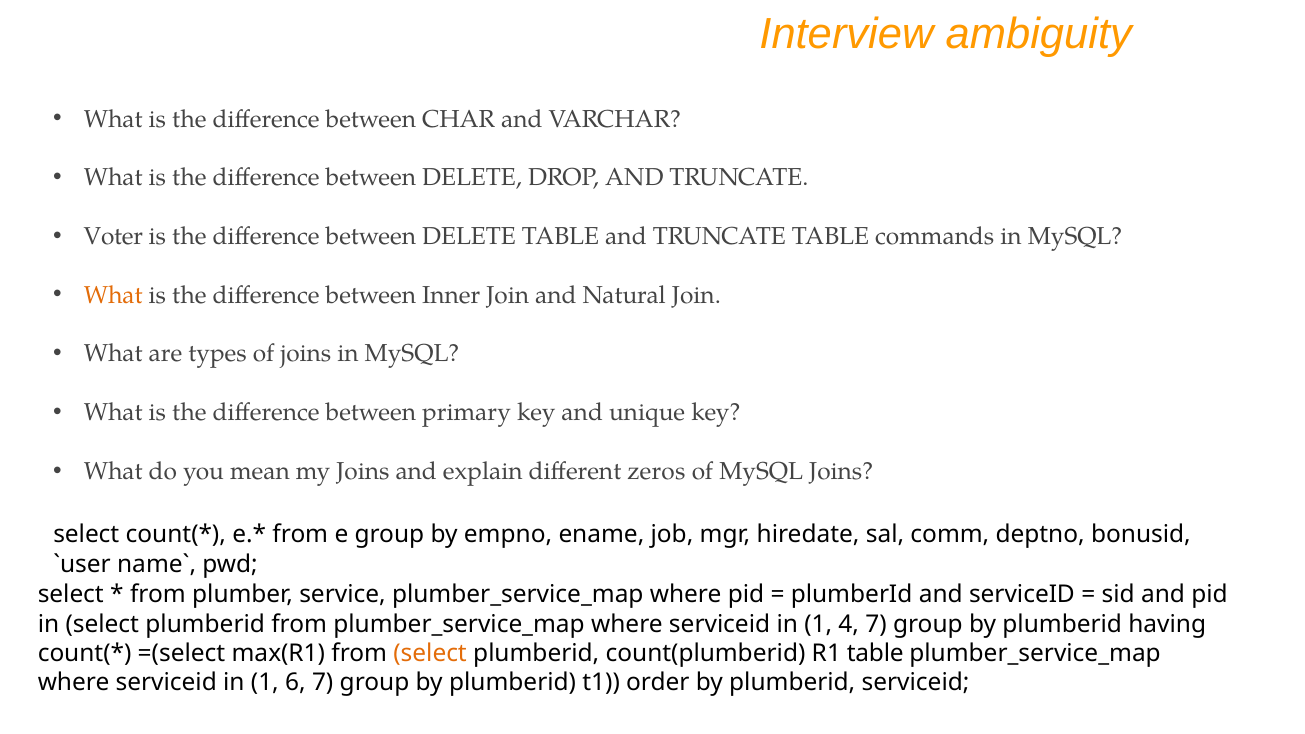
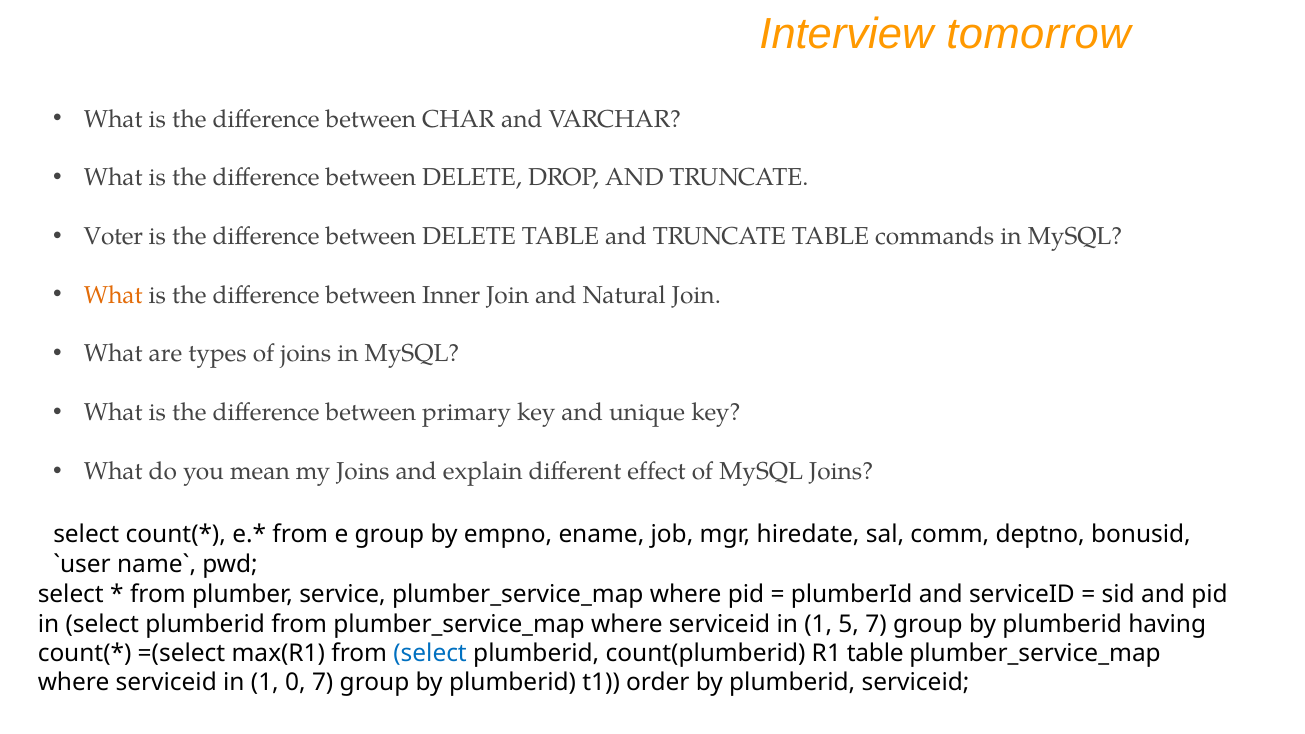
ambiguity: ambiguity -> tomorrow (1039, 34)
zeros: zeros -> effect (656, 471)
4: 4 -> 5 (849, 624)
select colour: orange -> blue (430, 653)
6: 6 -> 0 (295, 683)
